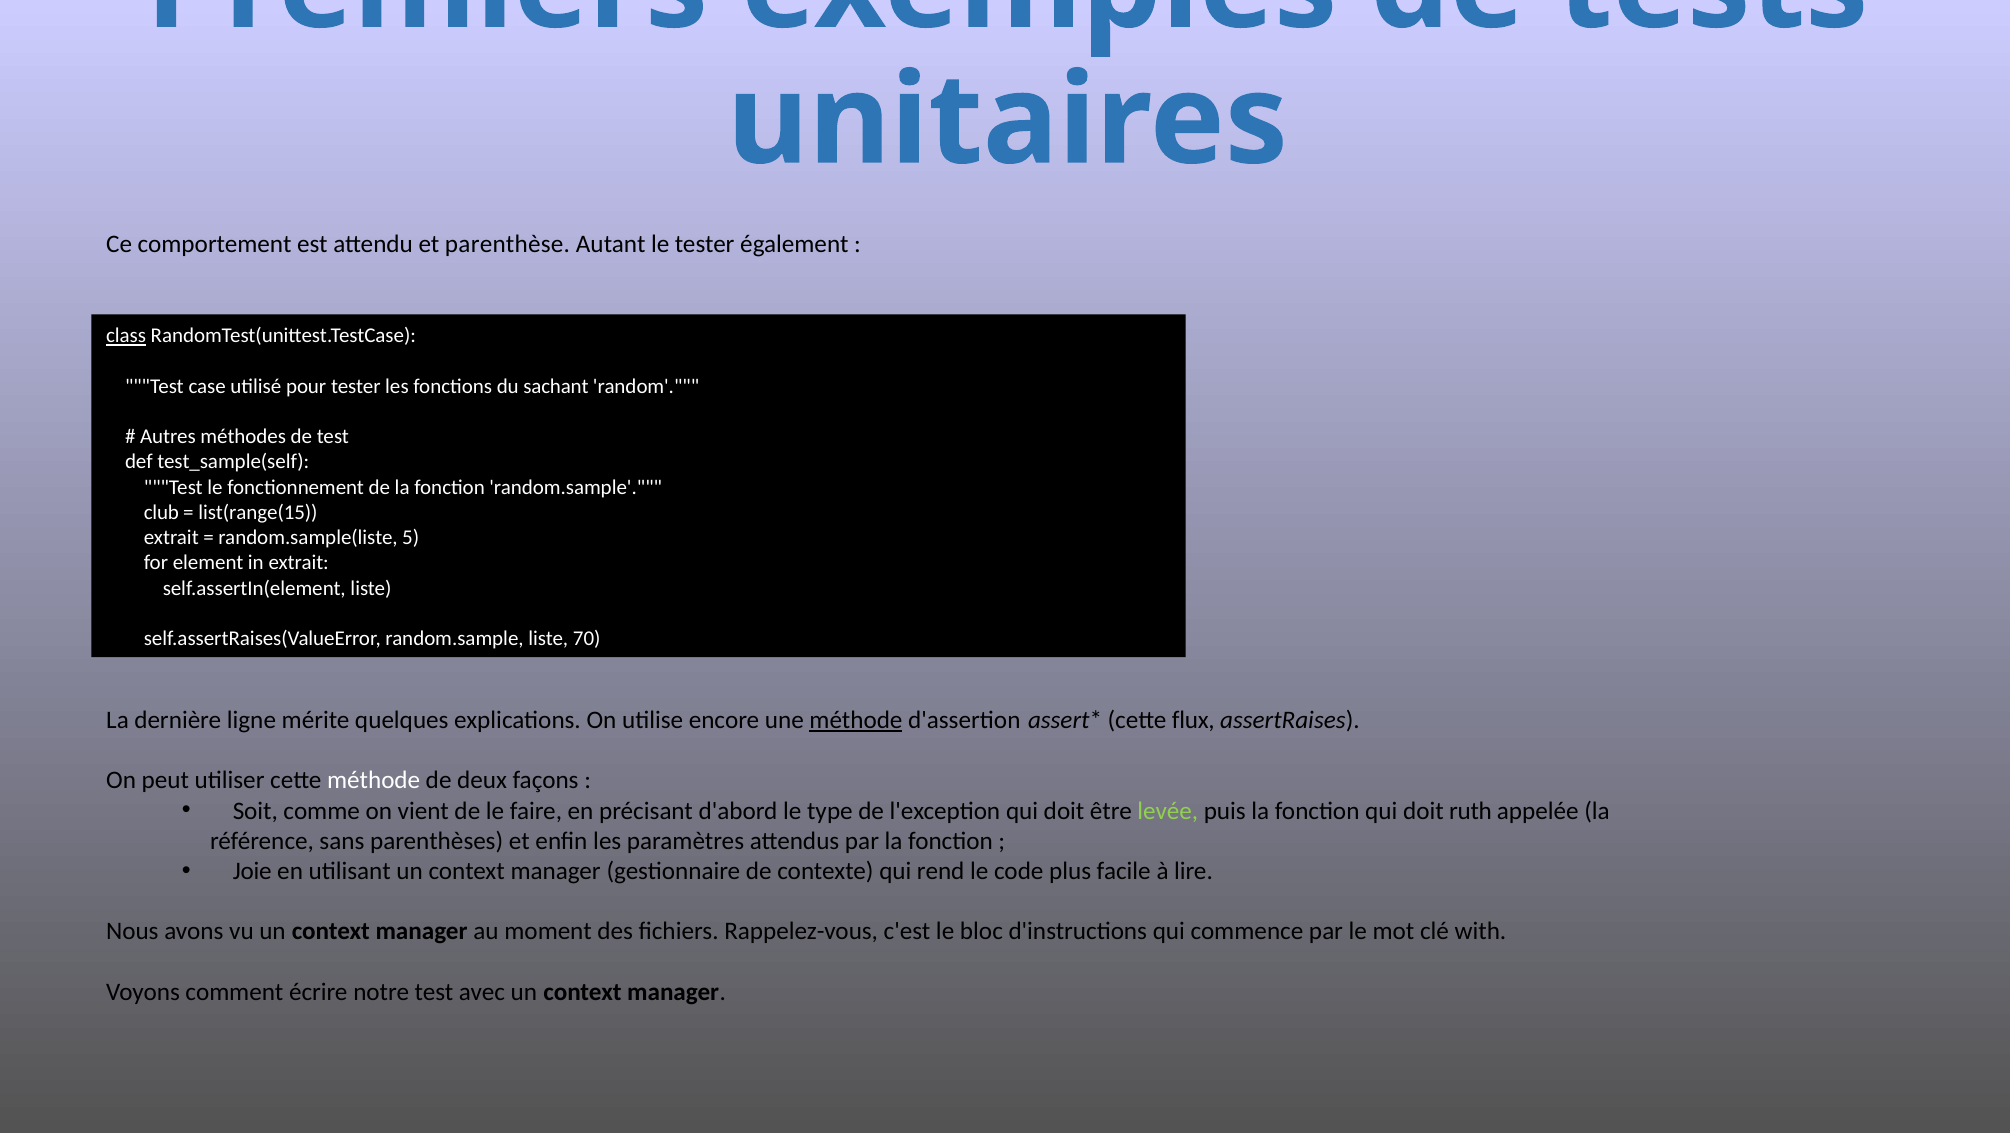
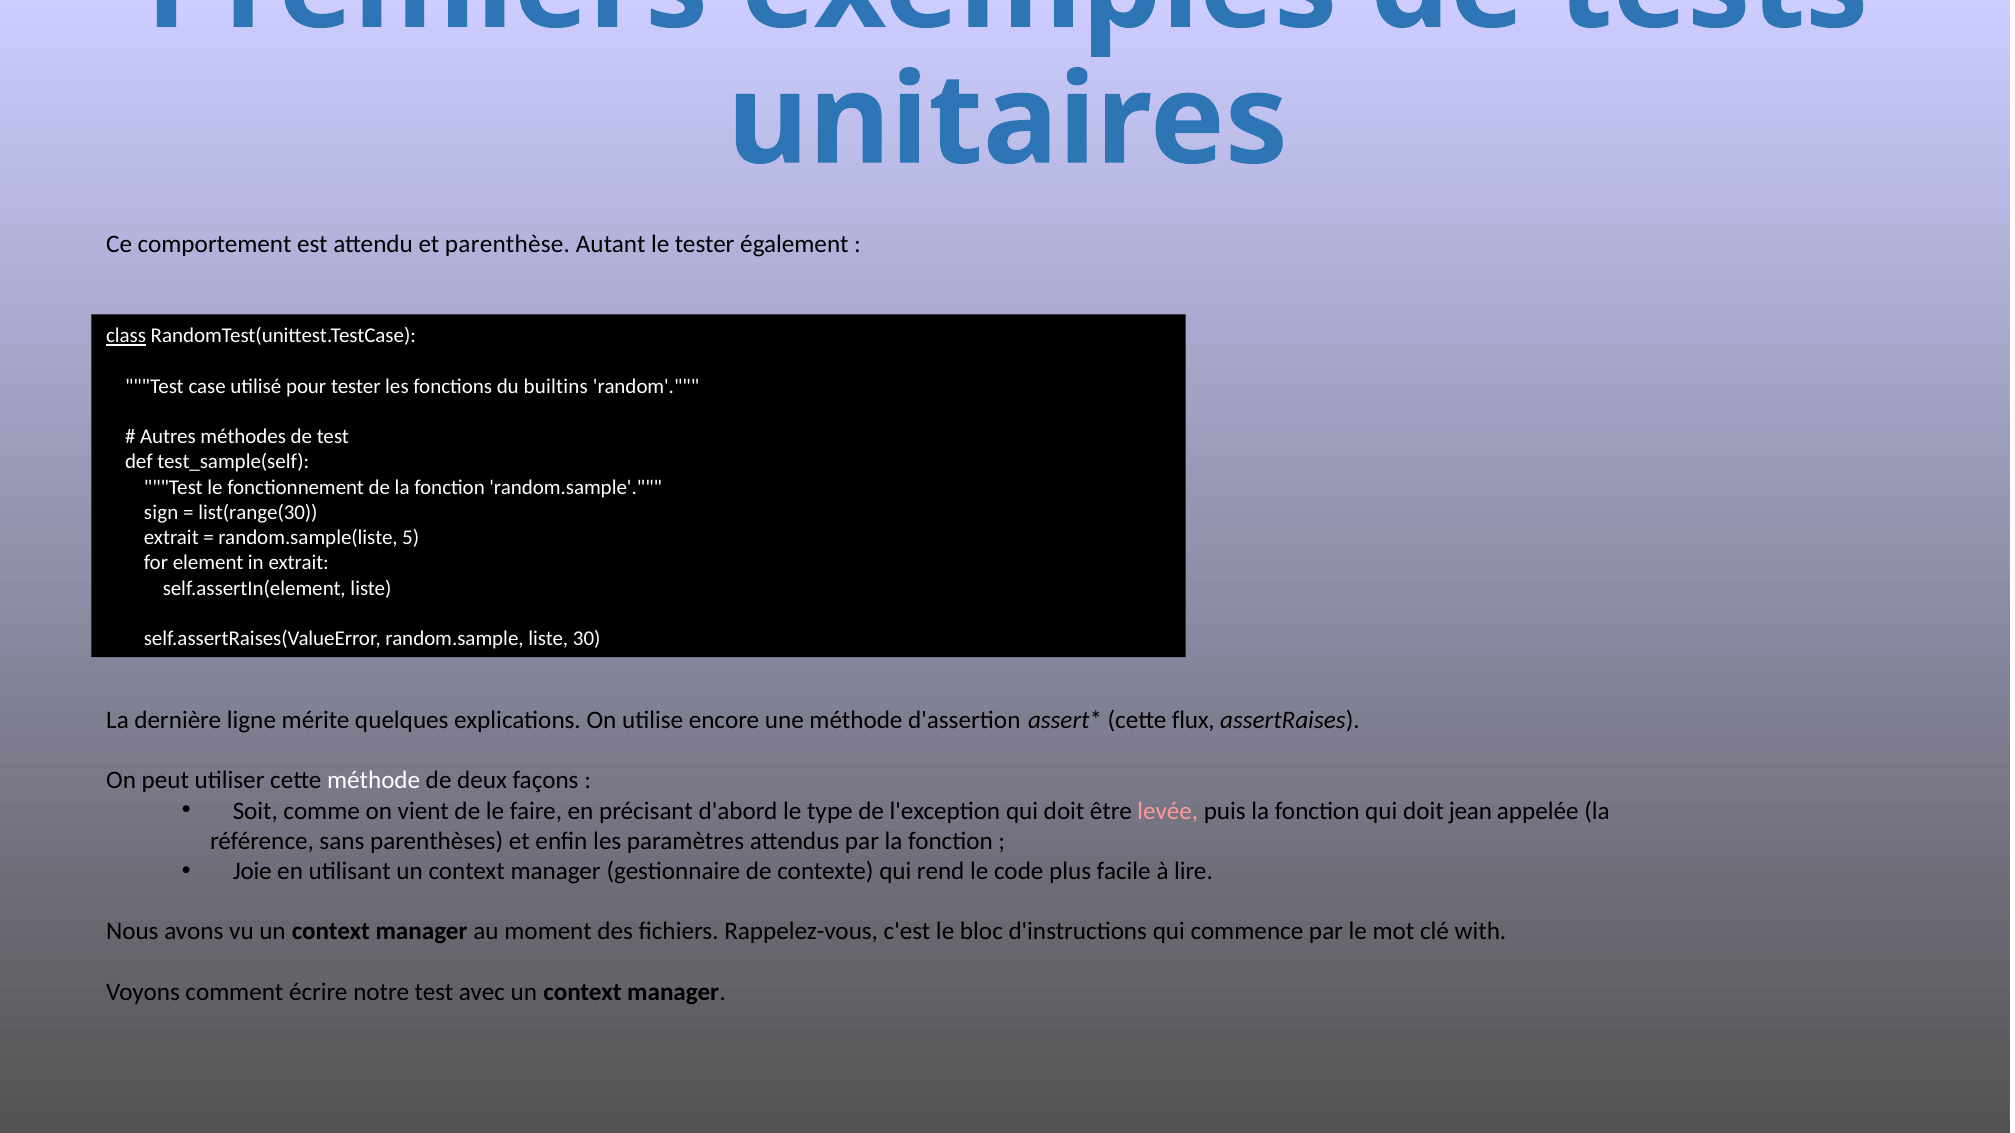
sachant: sachant -> builtins (556, 387)
club: club -> sign (161, 513)
list(range(15: list(range(15 -> list(range(30 (258, 513)
70: 70 -> 30 (587, 639)
méthode underline: present -> none (856, 720)
levée colour: light green -> pink (1168, 811)
ruth: ruth -> jean (1470, 811)
